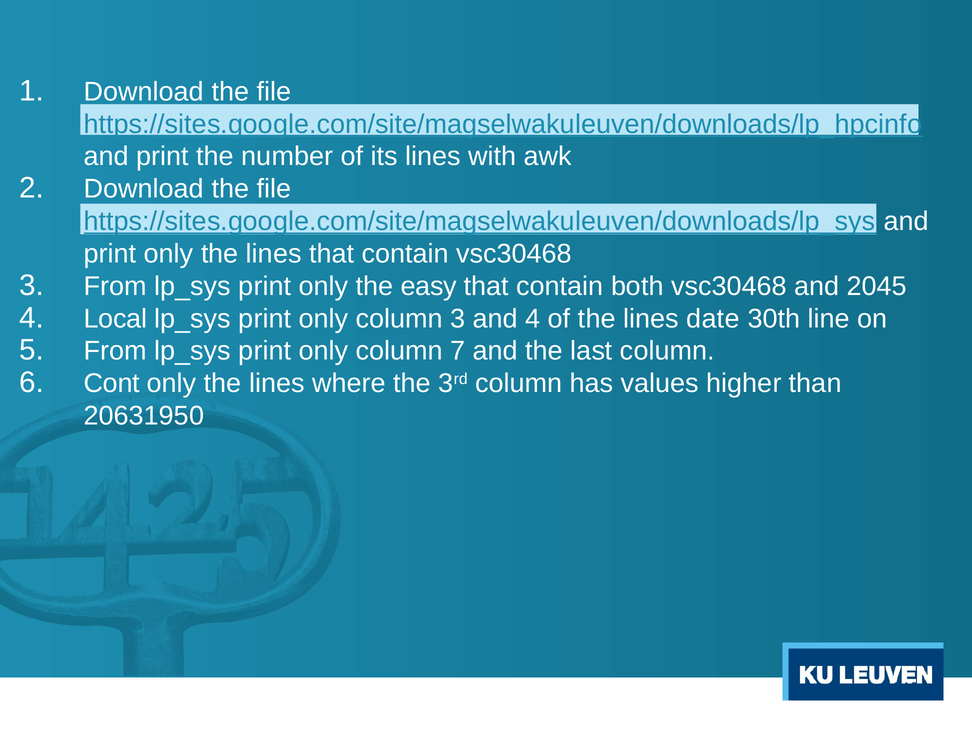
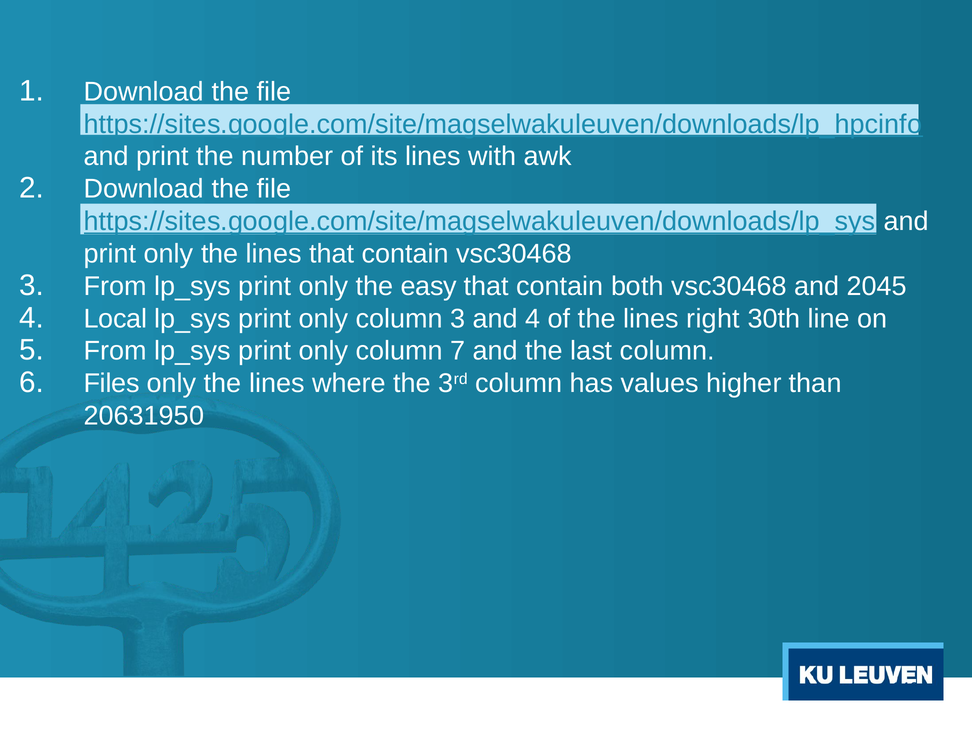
date: date -> right (713, 319)
Cont: Cont -> Files (112, 383)
